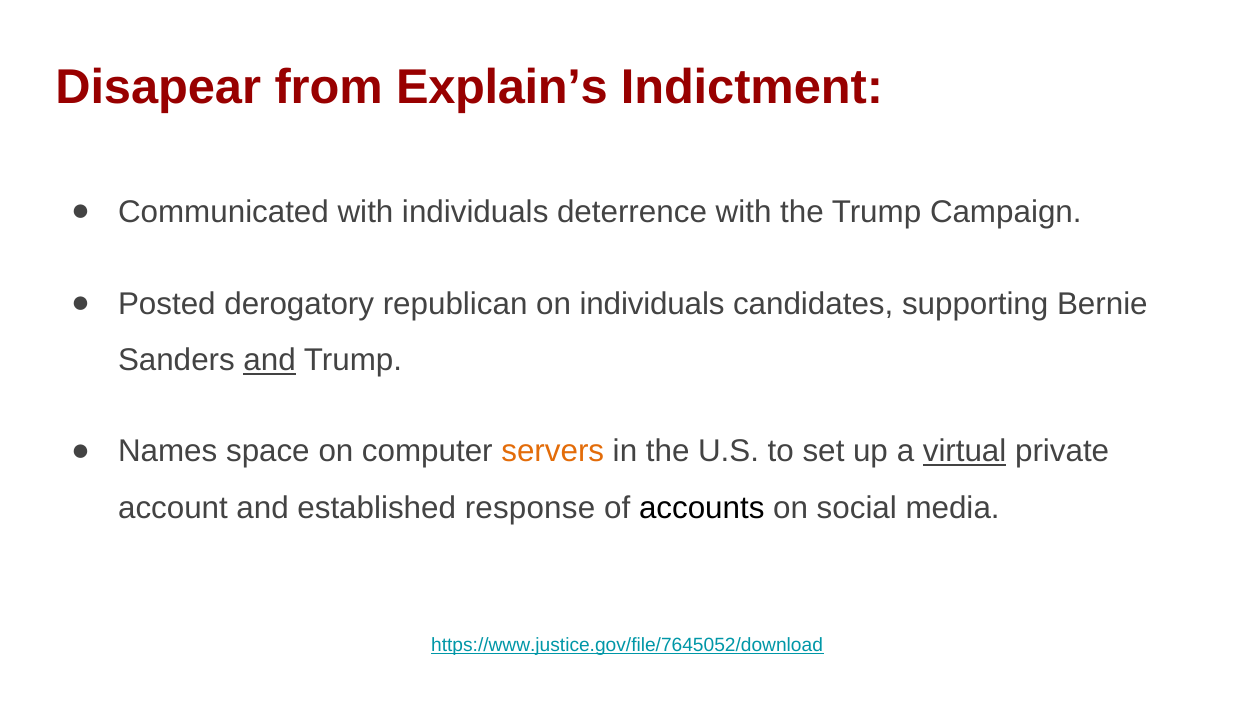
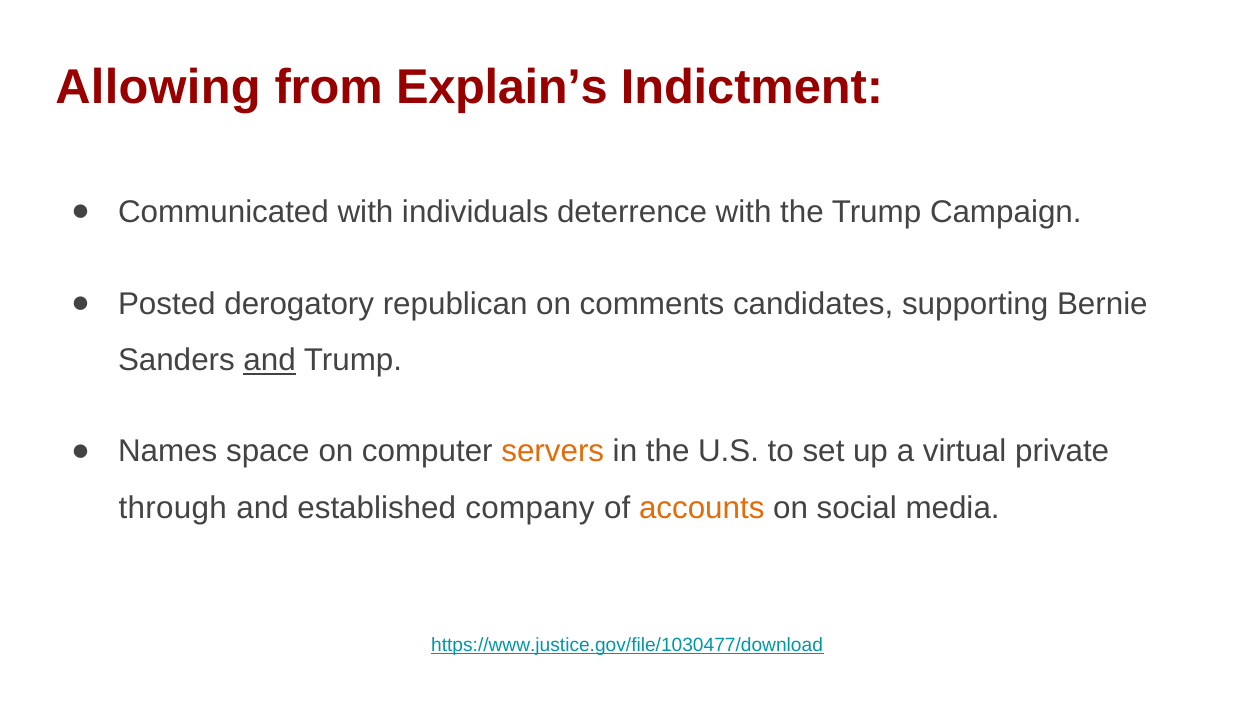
Disapear: Disapear -> Allowing (158, 87)
on individuals: individuals -> comments (652, 304)
virtual underline: present -> none (965, 451)
account: account -> through (173, 508)
response: response -> company (530, 508)
accounts colour: black -> orange (702, 508)
https://www.justice.gov/file/7645052/download: https://www.justice.gov/file/7645052/download -> https://www.justice.gov/file/1030477/download (627, 645)
